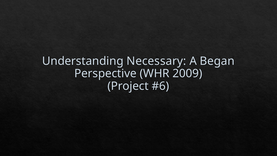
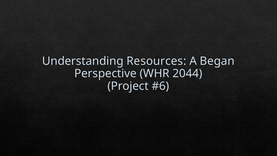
Necessary: Necessary -> Resources (156, 61)
2009: 2009 -> 2044 (187, 73)
